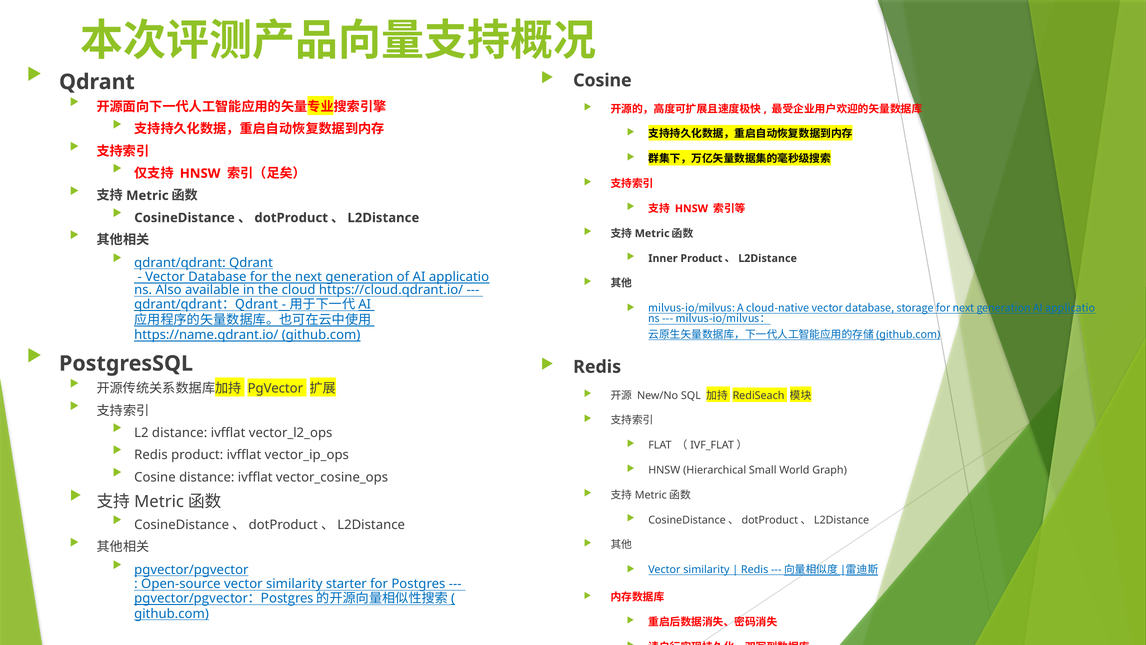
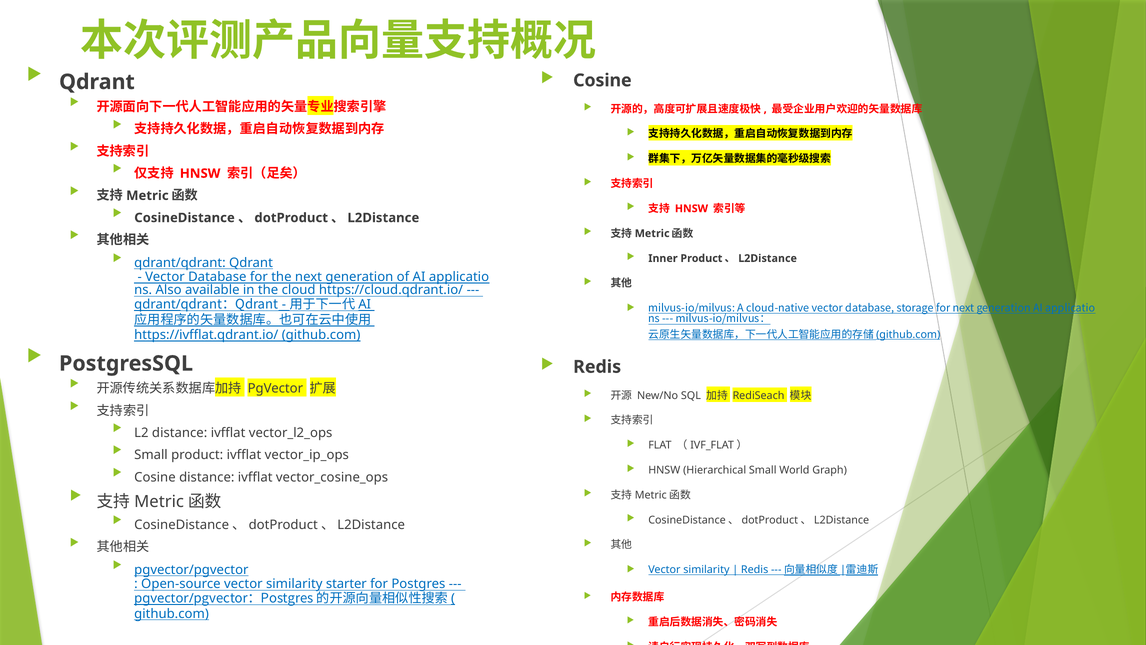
https://name.qdrant.io/: https://name.qdrant.io/ -> https://ivfflat.qdrant.io/ (206, 335)
Redis: Redis -> Small (151, 455)
